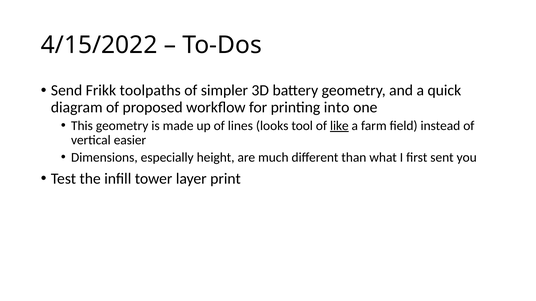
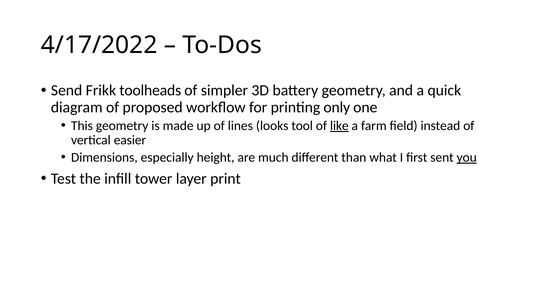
4/15/2022: 4/15/2022 -> 4/17/2022 (99, 45)
toolpaths: toolpaths -> toolheads (150, 91)
into: into -> only (337, 108)
you underline: none -> present (467, 158)
